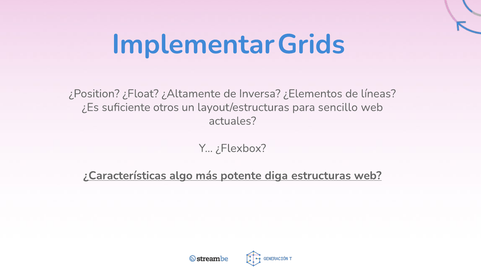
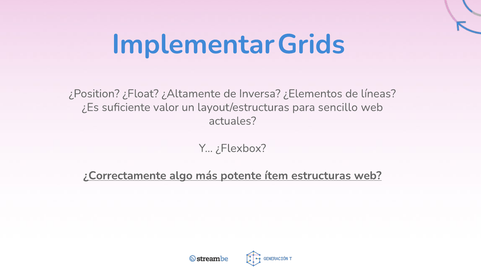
otros: otros -> valor (166, 107)
¿Características: ¿Características -> ¿Correctamente (125, 175)
diga: diga -> ítem (276, 175)
